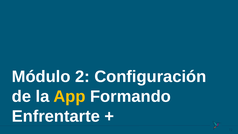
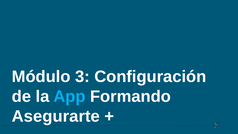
2: 2 -> 3 (82, 77)
App colour: yellow -> light blue (69, 96)
Enfrentarte: Enfrentarte -> Asegurarte (56, 116)
